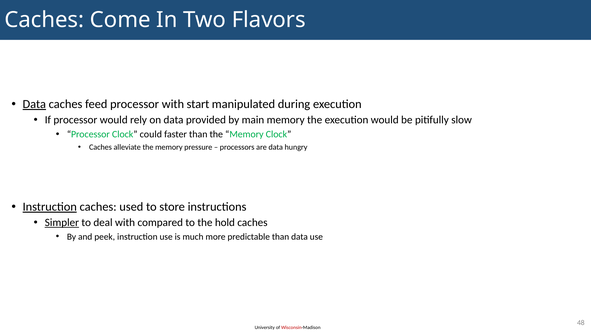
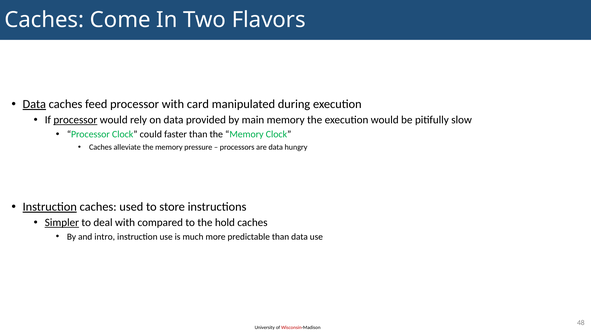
start: start -> card (198, 104)
processor underline: none -> present (75, 120)
peek: peek -> intro (105, 237)
